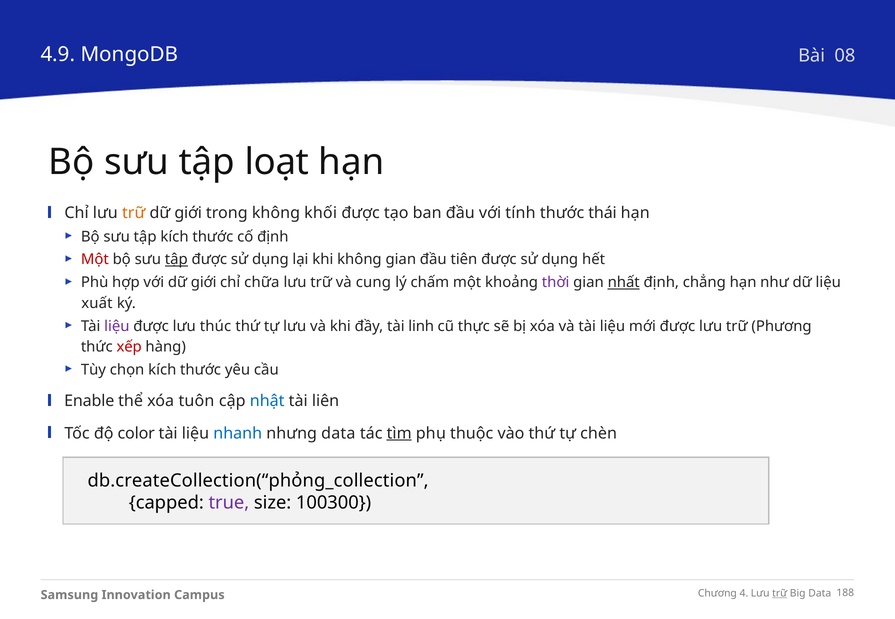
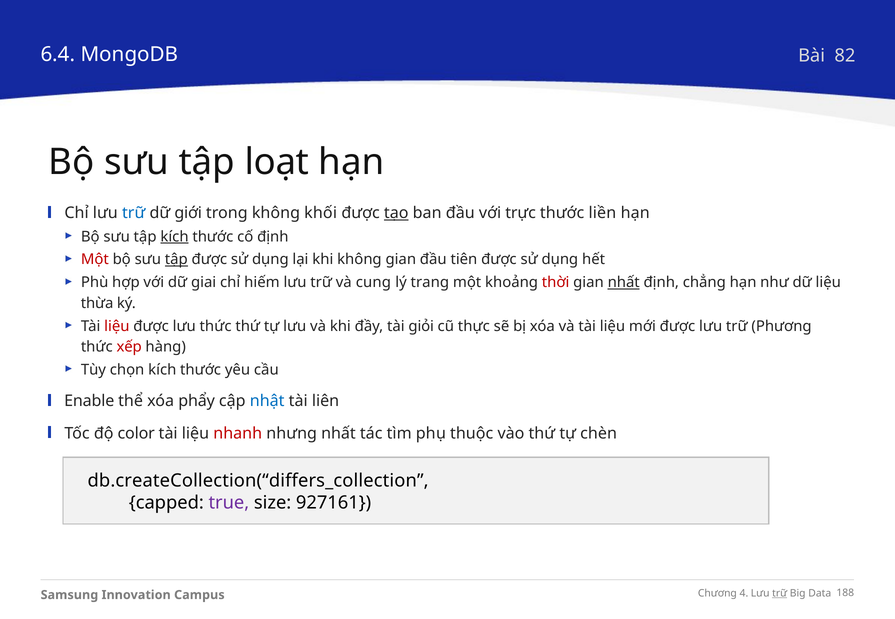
4.9: 4.9 -> 6.4 (58, 54)
08: 08 -> 82 (845, 56)
trữ colour: orange -> blue (134, 213)
tạo underline: none -> present (396, 213)
tính: tính -> trực (521, 213)
thái: thái -> liền (602, 213)
kích underline: none -> present (175, 237)
với dữ giới: giới -> giai (204, 283)
chữa: chữa -> hiếm (262, 283)
chấm: chấm -> trang (430, 283)
thời colour: purple -> red (556, 283)
xuất: xuất -> thừa (97, 303)
liệu colour: purple -> red (117, 326)
lưu thúc: thúc -> thức (216, 326)
linh: linh -> giỏi (421, 326)
tuôn: tuôn -> phẩy (197, 402)
nhanh colour: blue -> red (238, 434)
nhưng data: data -> nhất (338, 434)
tìm underline: present -> none (399, 434)
db.createCollection(“phỏng_collection: db.createCollection(“phỏng_collection -> db.createCollection(“differs_collection (258, 481)
100300: 100300 -> 927161 (334, 503)
